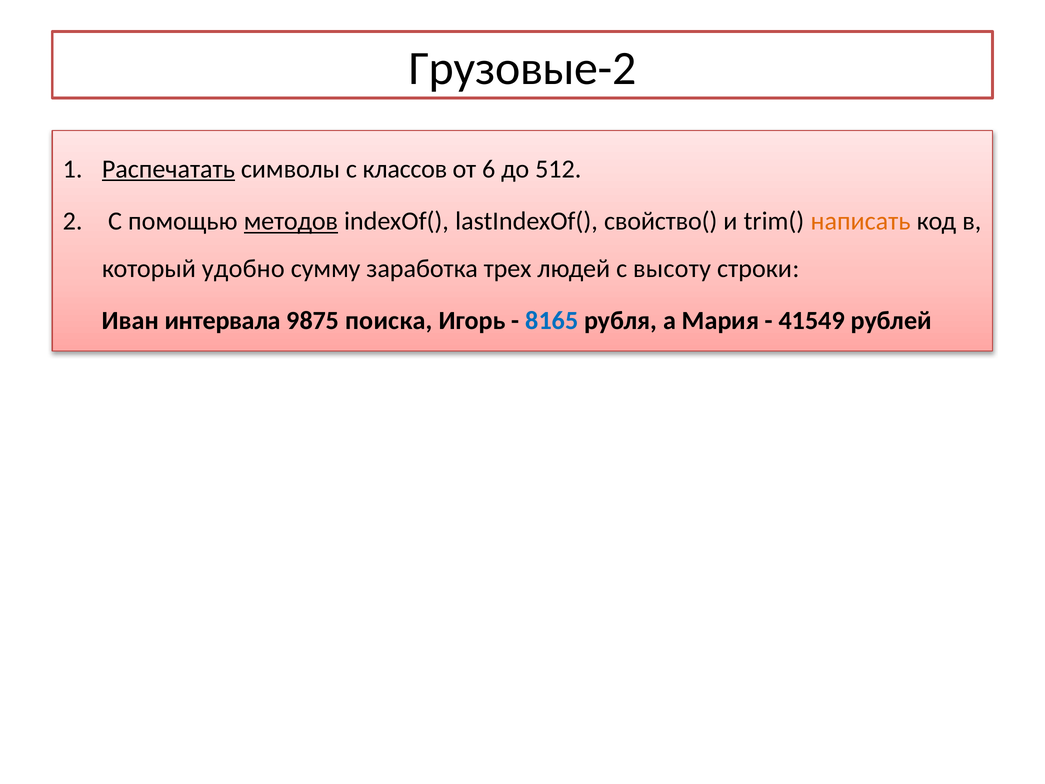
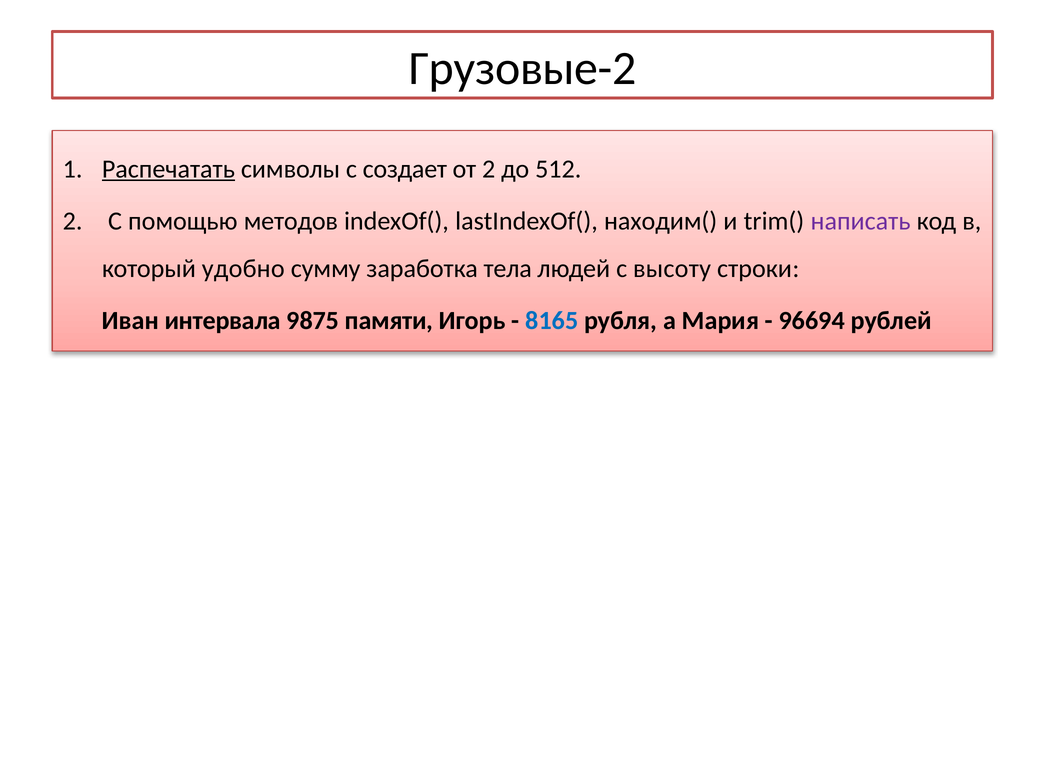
классов: классов -> создает (405, 169)
от 6: 6 -> 2 (489, 169)
методов underline: present -> none (291, 221)
свойство(: свойство( -> находим( (661, 221)
написать colour: orange -> purple (861, 221)
трех: трех -> тела (508, 268)
поиска: поиска -> памяти (389, 321)
41549: 41549 -> 96694 (812, 321)
